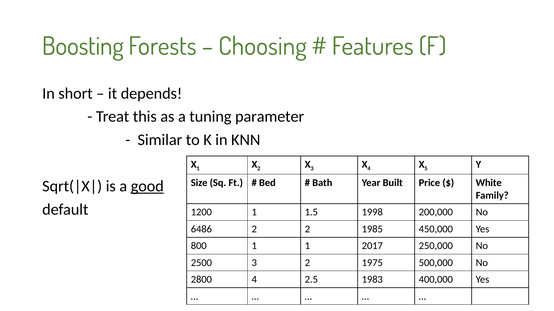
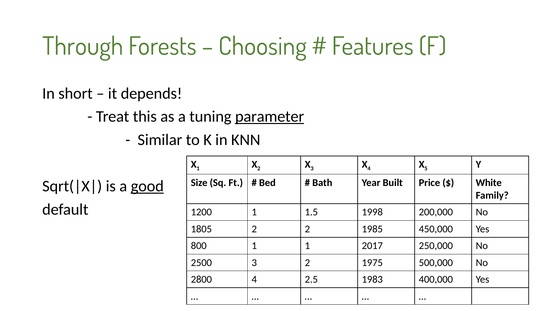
Boosting: Boosting -> Through (83, 47)
parameter underline: none -> present (270, 117)
6486: 6486 -> 1805 (201, 229)
